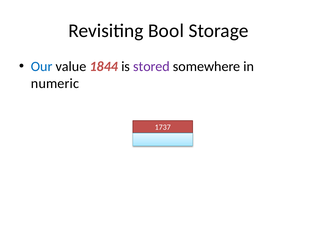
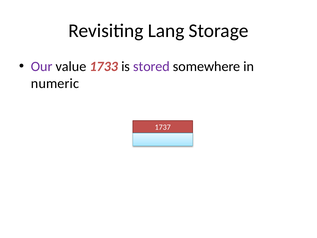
Bool: Bool -> Lang (166, 31)
Our colour: blue -> purple (42, 67)
1844: 1844 -> 1733 (104, 67)
